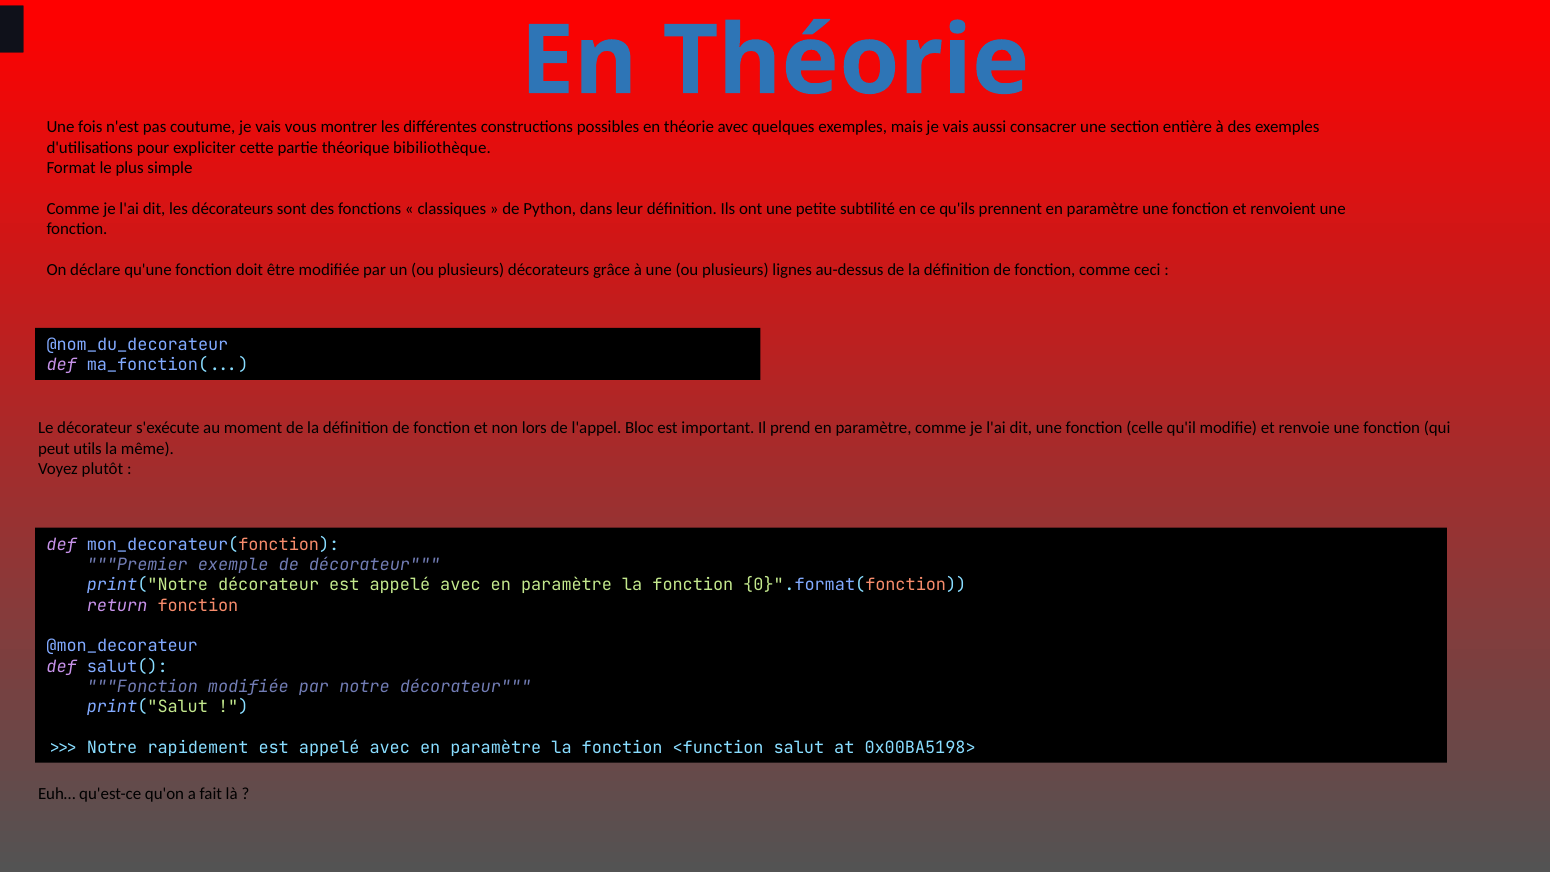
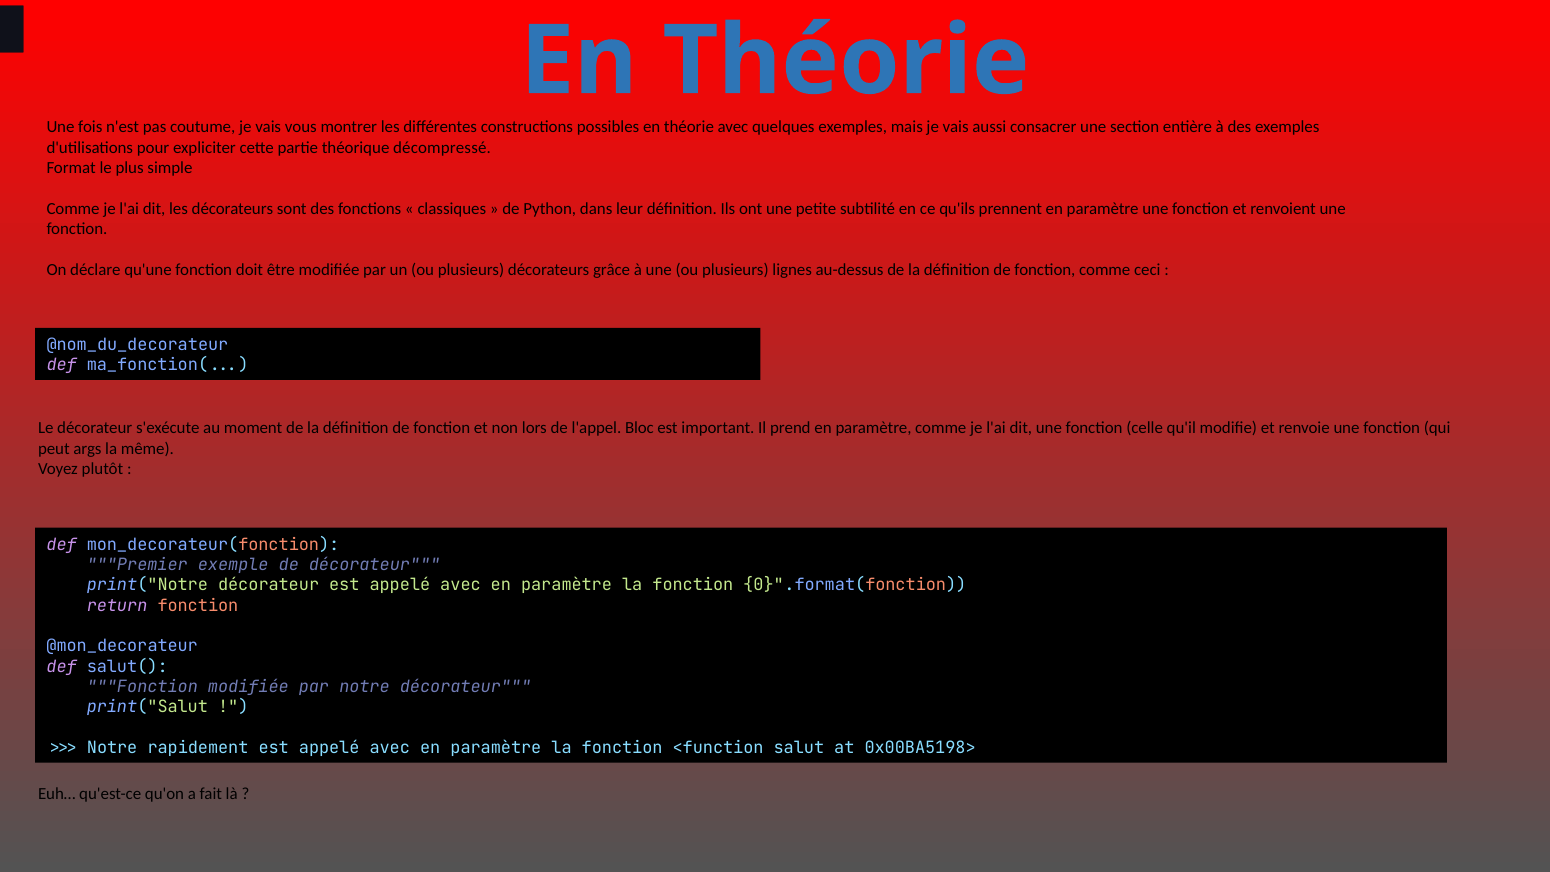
bibiliothèque: bibiliothèque -> décompressé (442, 148)
utils: utils -> args (88, 449)
